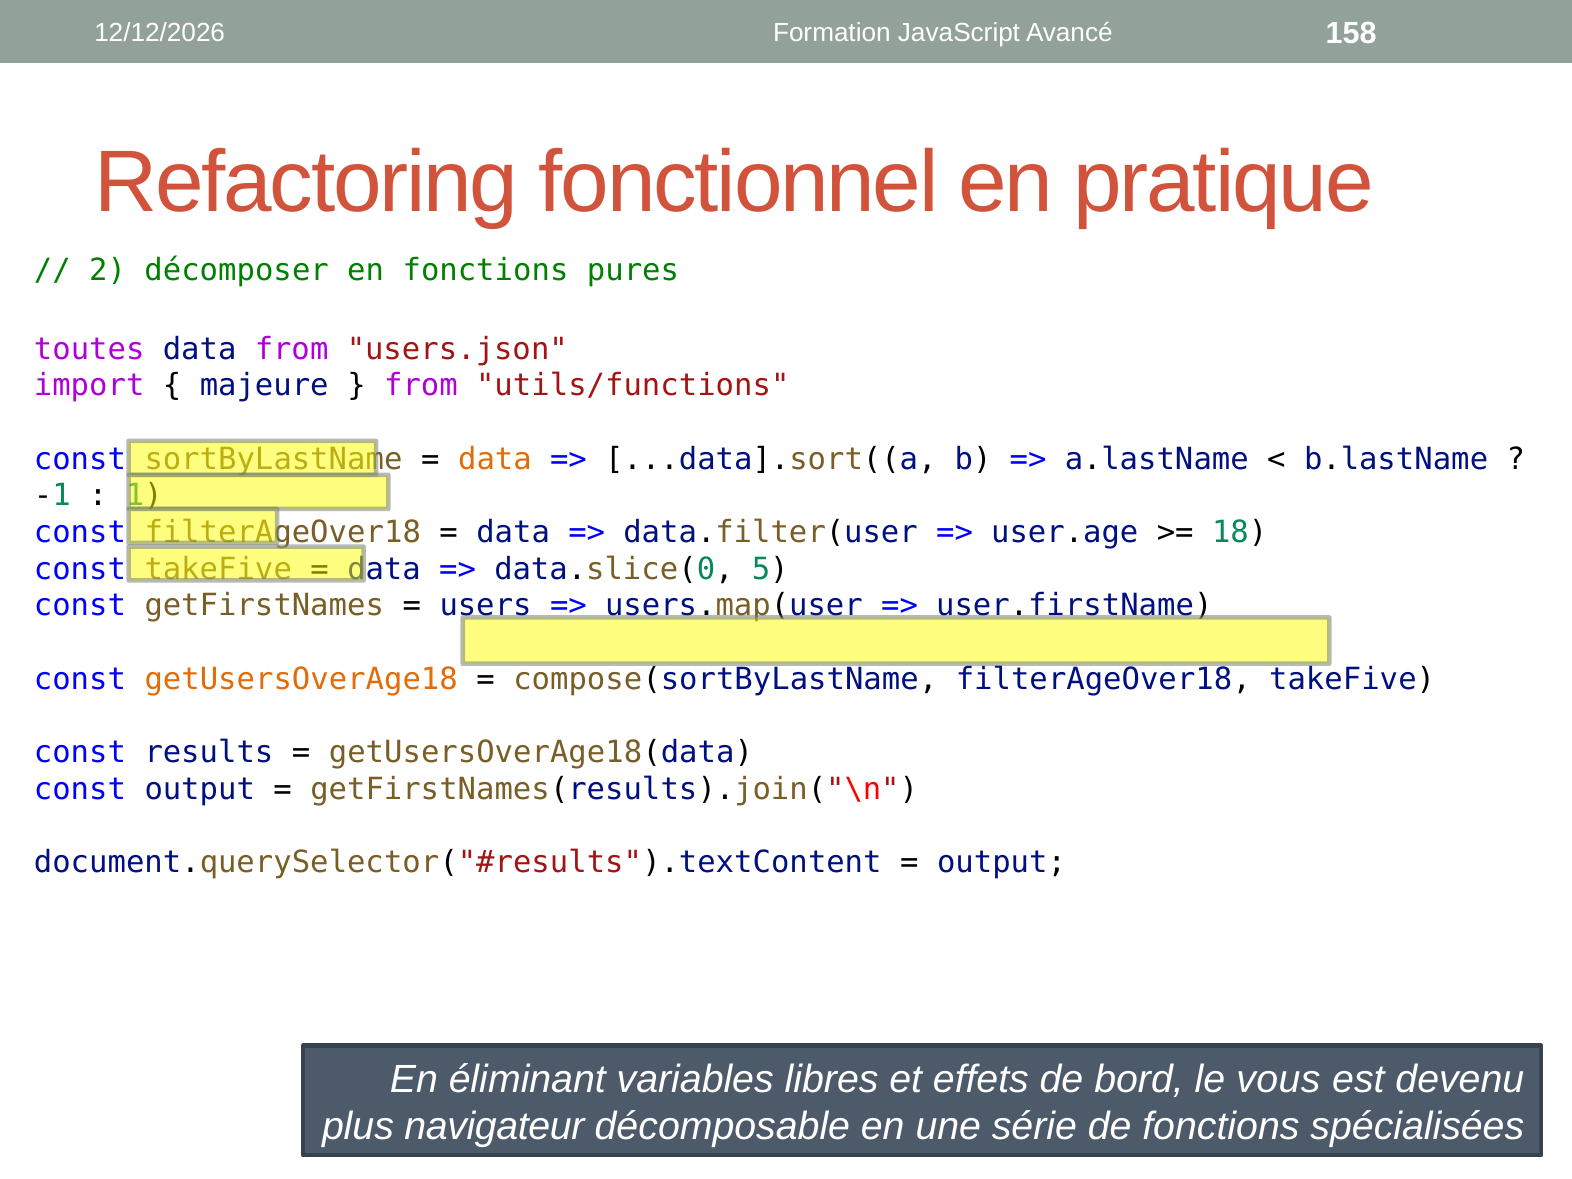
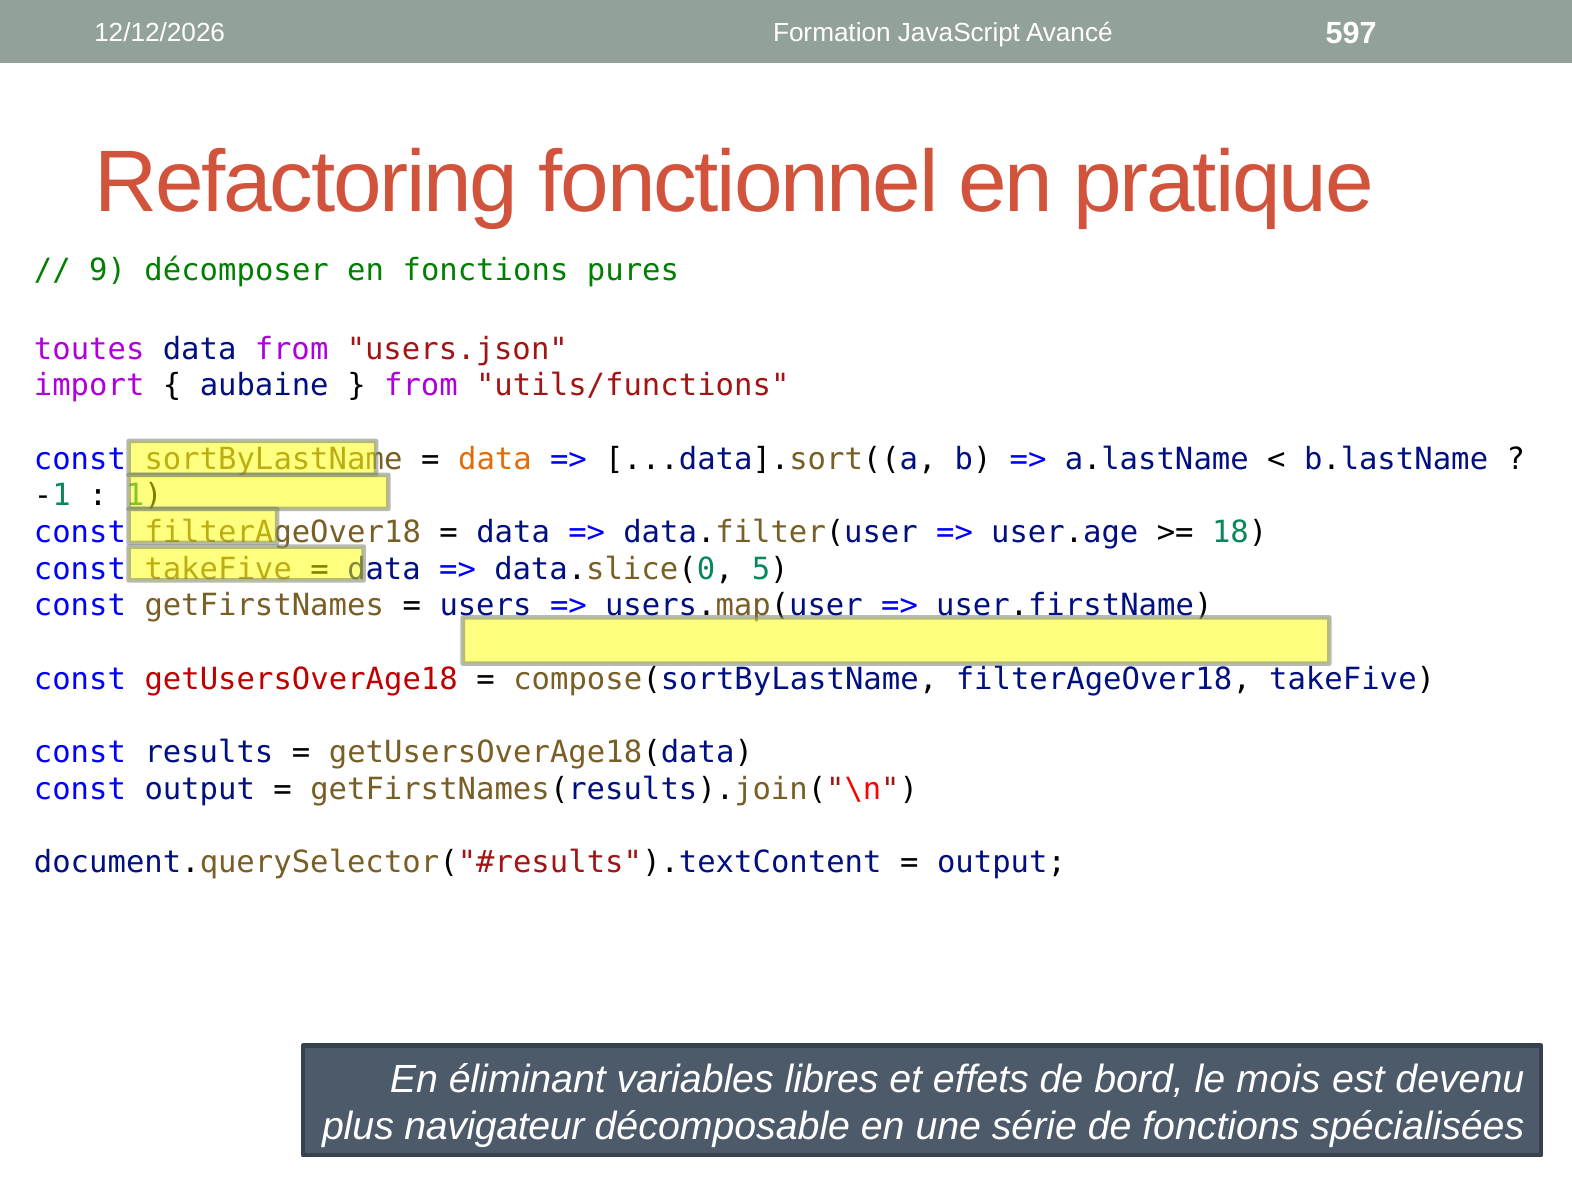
158: 158 -> 597 (1351, 34)
2: 2 -> 9 (108, 270)
majeure: majeure -> aubaine (264, 386)
getUsersOverAge18 colour: orange -> red (301, 679)
vous: vous -> mois (1279, 1080)
